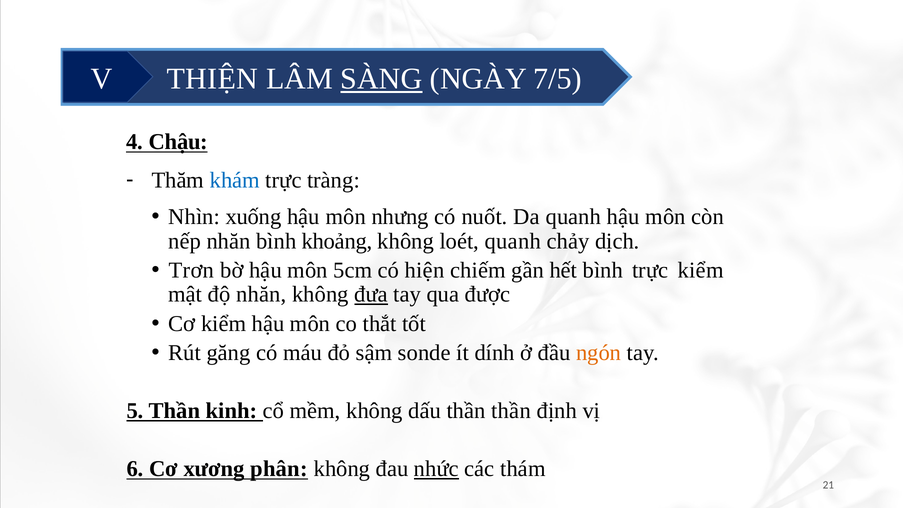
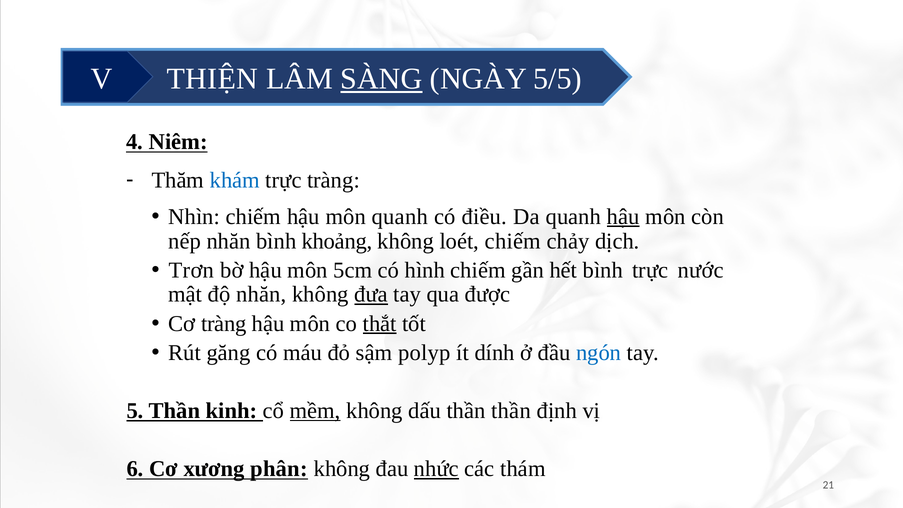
7/5: 7/5 -> 5/5 (558, 79)
Chậu: Chậu -> Niêm (178, 142)
Nhìn xuống: xuống -> chiếm (253, 217)
môn nhưng: nhưng -> quanh (400, 217)
nuốt: nuốt -> điều (484, 217)
hậu underline: none -> present (623, 217)
loét quanh: quanh -> chiếm (513, 241)
hiện: hiện -> hình (425, 270)
trực kiểm: kiểm -> nước (701, 270)
Cơ kiểm: kiểm -> tràng (224, 324)
thắt underline: none -> present (380, 324)
sonde: sonde -> polyp (424, 353)
ngón colour: orange -> blue (599, 353)
mềm underline: none -> present (315, 411)
